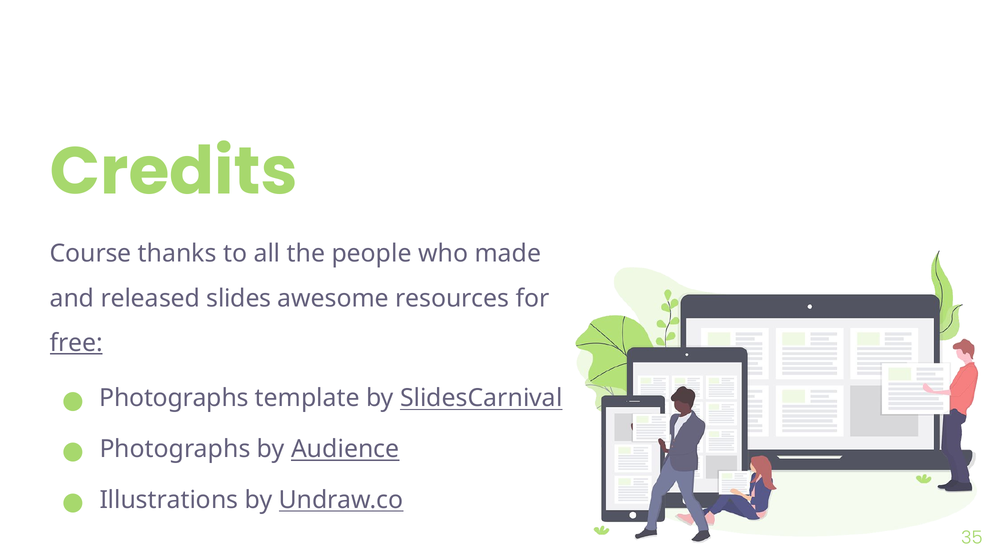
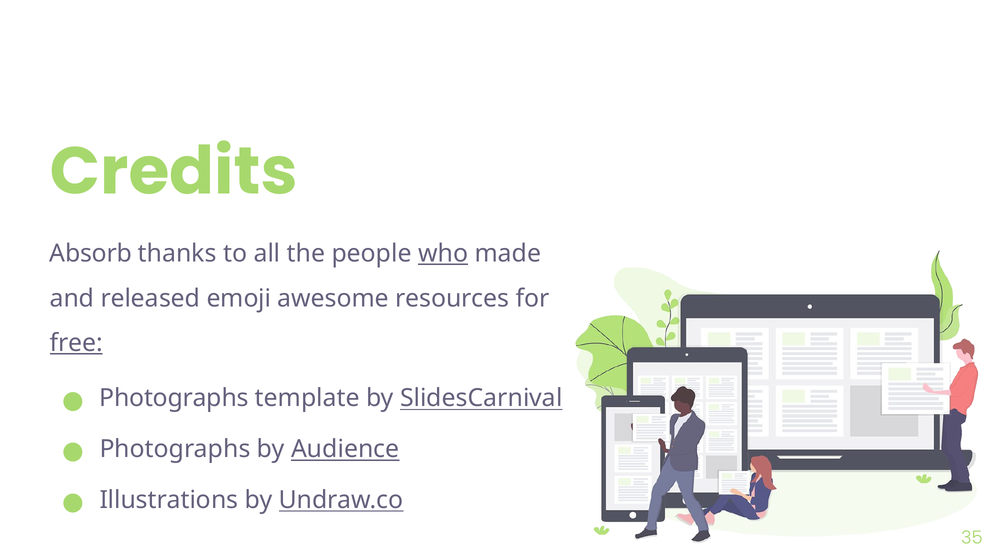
Course: Course -> Absorb (91, 253)
who underline: none -> present (443, 253)
slides: slides -> emoji (239, 298)
